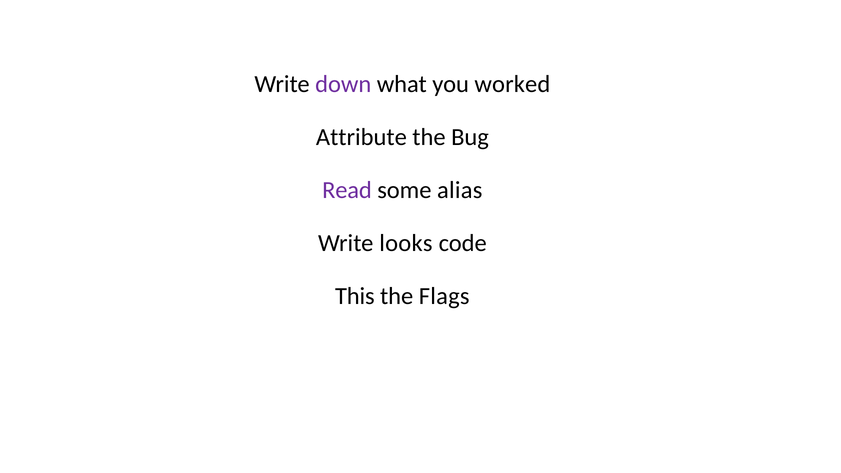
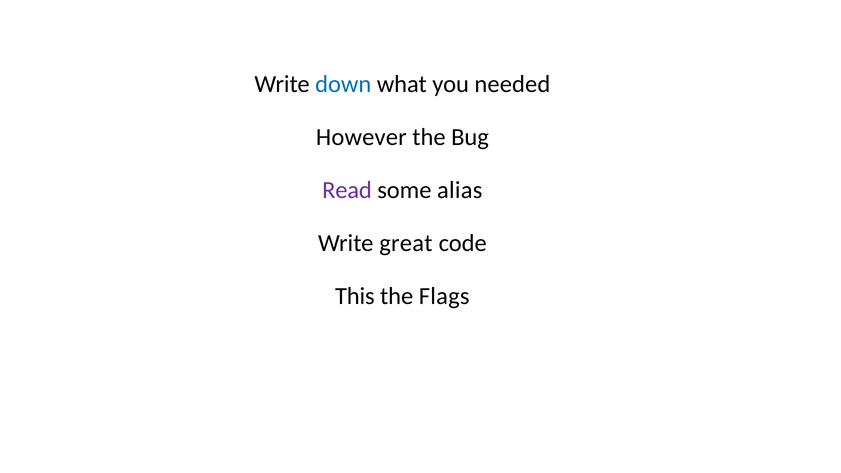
down colour: purple -> blue (343, 84)
worked: worked -> needed (512, 84)
Attribute: Attribute -> However (361, 137)
looks: looks -> great (406, 243)
